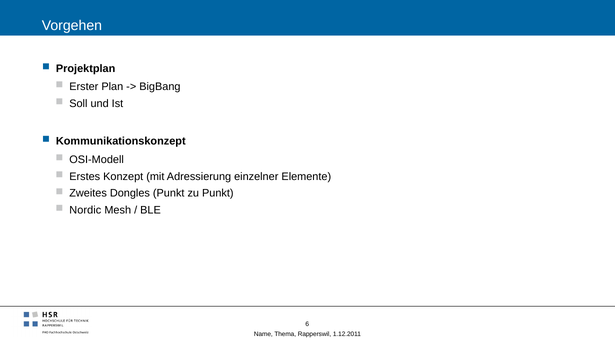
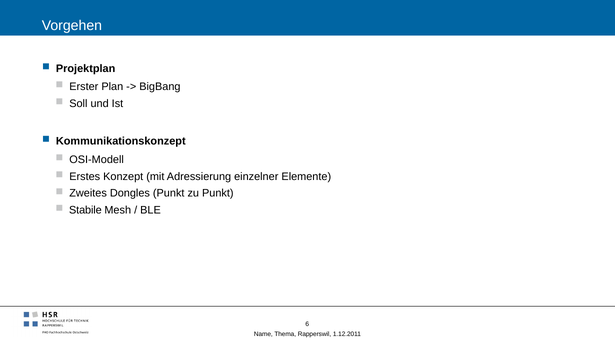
Nordic: Nordic -> Stabile (85, 210)
